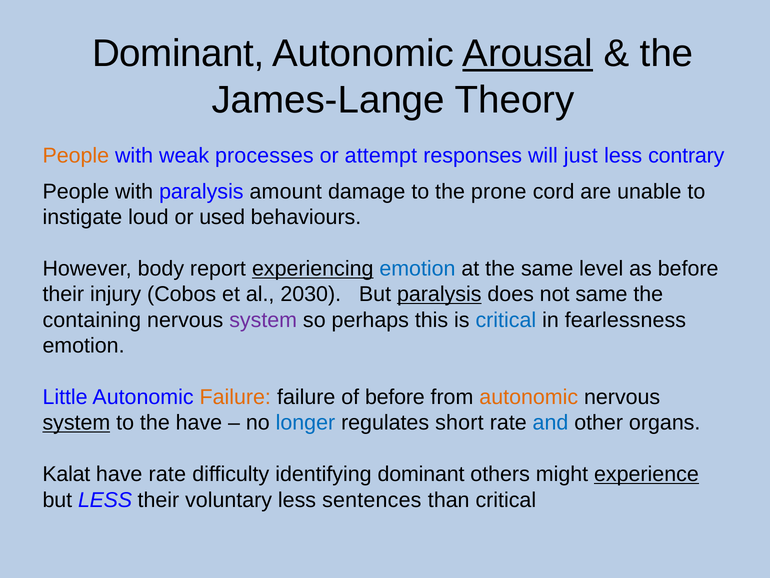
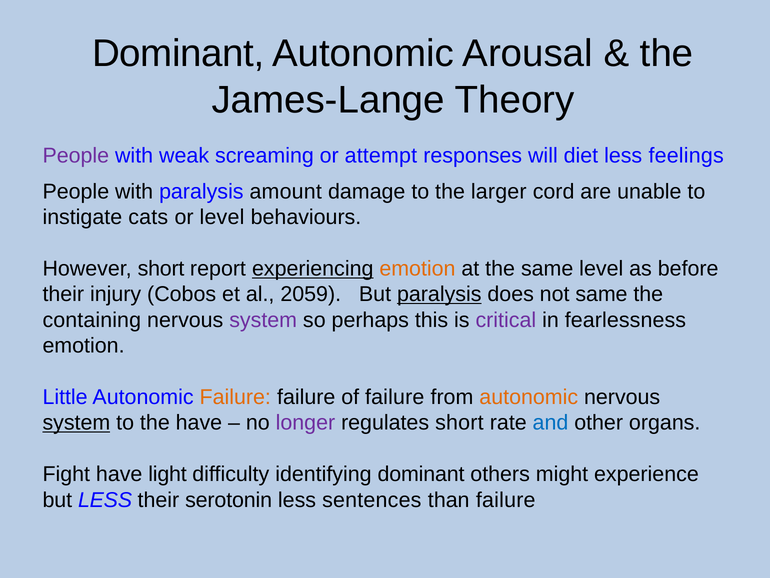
Arousal underline: present -> none (528, 54)
People colour: orange -> purple (76, 156)
processes: processes -> screaming (264, 156)
just: just -> diet (581, 156)
contrary: contrary -> feelings (686, 156)
prone: prone -> larger (499, 191)
loud: loud -> cats (148, 217)
or used: used -> level (222, 217)
However body: body -> short (161, 268)
emotion colour: blue -> orange (417, 268)
2030: 2030 -> 2059 (311, 294)
critical colour: blue -> purple (506, 320)
of before: before -> failure (395, 397)
longer colour: blue -> purple (305, 422)
Kalat: Kalat -> Fight (66, 474)
have rate: rate -> light (168, 474)
experience underline: present -> none (646, 474)
voluntary: voluntary -> serotonin (229, 500)
than critical: critical -> failure (506, 500)
